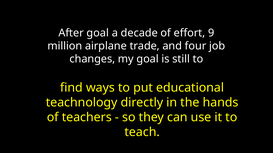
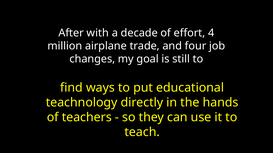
After goal: goal -> with (98, 33)
9: 9 -> 4 (211, 33)
